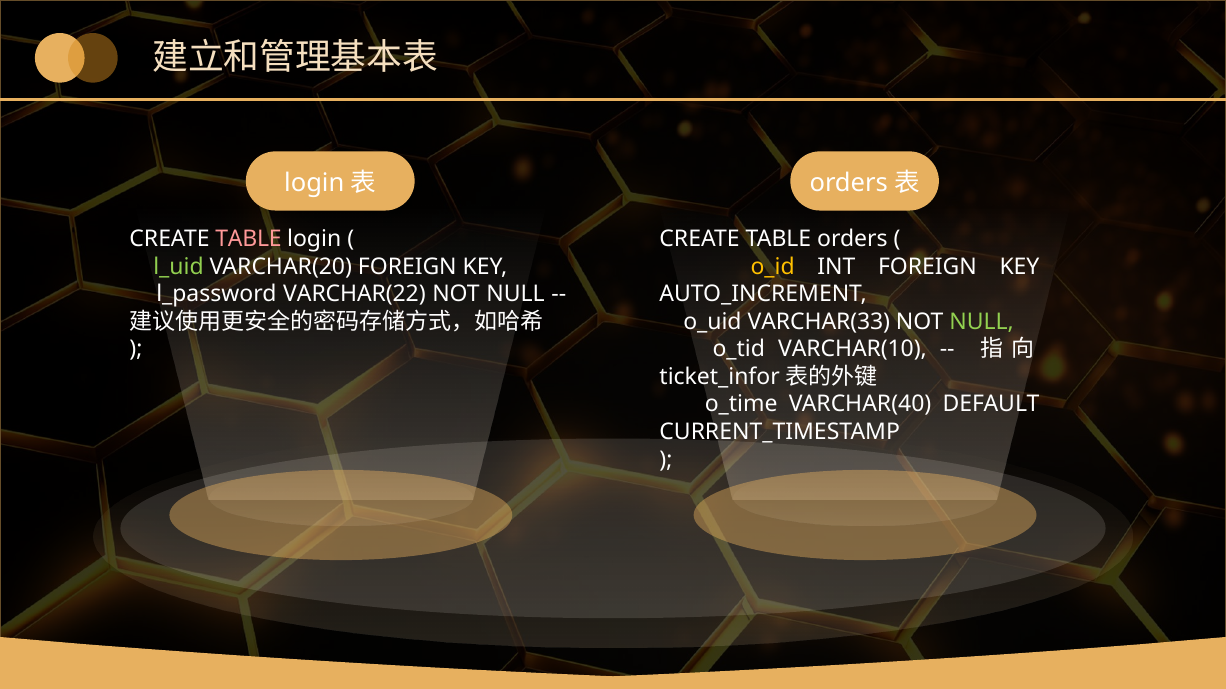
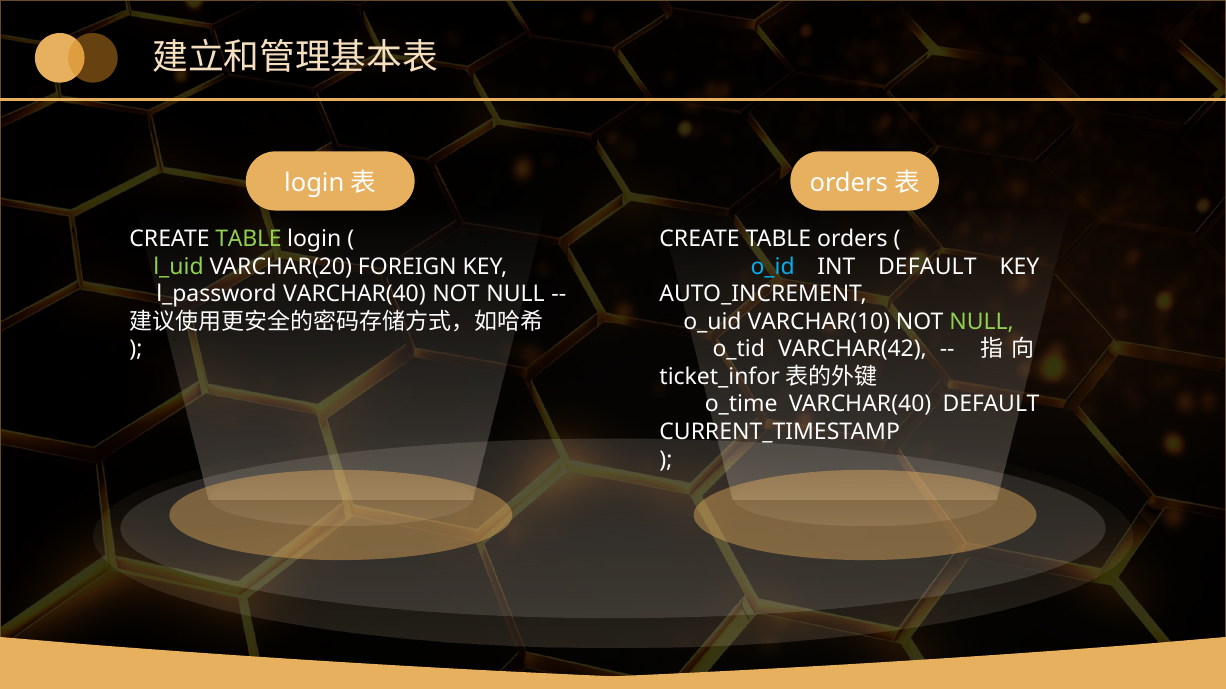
TABLE colour: pink -> light green (249, 239)
o_id colour: yellow -> light blue (773, 267)
INT FOREIGN: FOREIGN -> DEFAULT (927, 267)
l_password VARCHAR(22: VARCHAR(22 -> VARCHAR(40 (354, 294)
VARCHAR(33: VARCHAR(33 -> VARCHAR(10 (819, 322)
VARCHAR(10: VARCHAR(10 -> VARCHAR(42 (852, 350)
